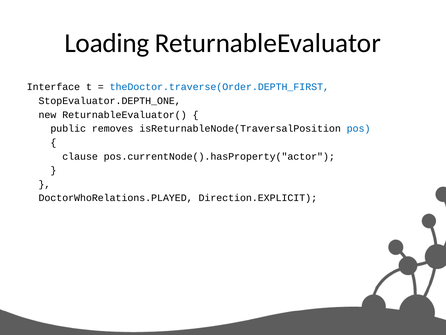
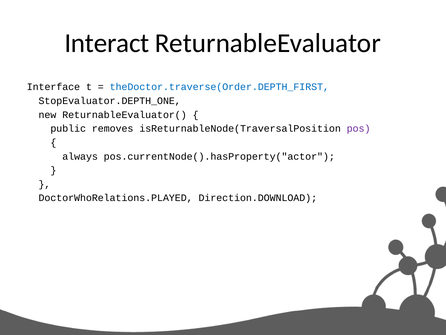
Loading: Loading -> Interact (107, 43)
pos colour: blue -> purple (359, 128)
clause: clause -> always (80, 156)
Direction.EXPLICIT: Direction.EXPLICIT -> Direction.DOWNLOAD (258, 198)
